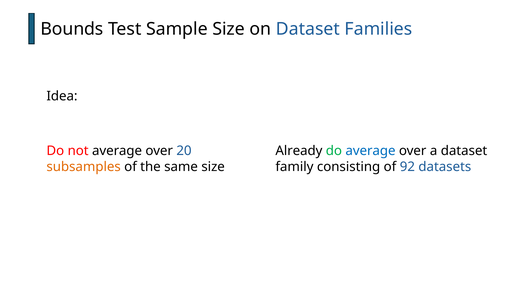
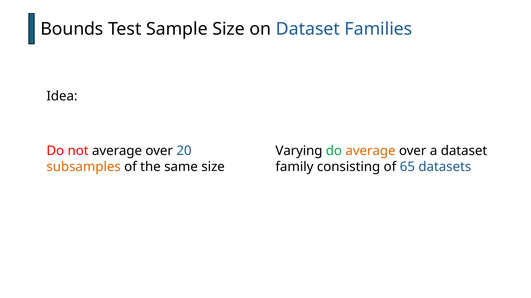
Already: Already -> Varying (299, 151)
average colour: blue -> orange (370, 151)
92: 92 -> 65 (407, 167)
